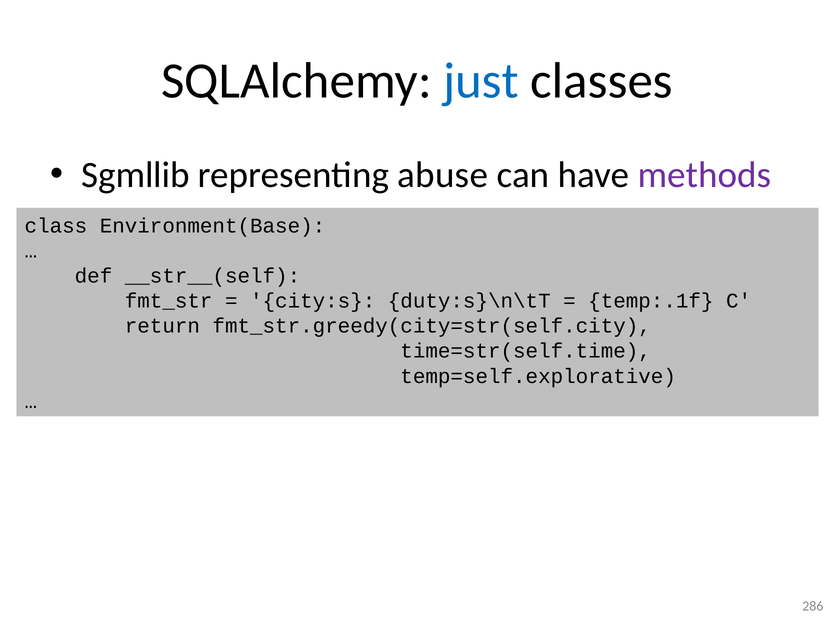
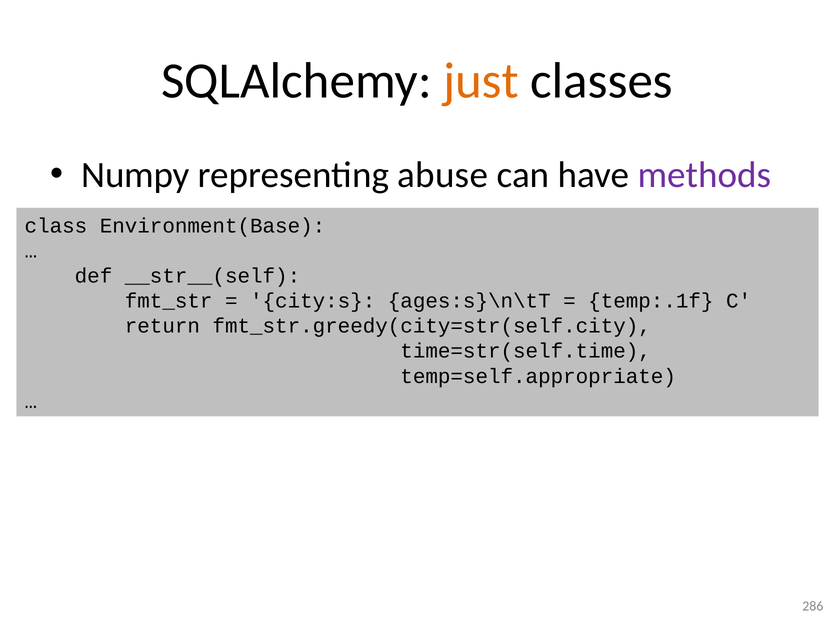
just colour: blue -> orange (481, 81)
Sgmllib: Sgmllib -> Numpy (136, 175)
duty:s}\n\tT: duty:s}\n\tT -> ages:s}\n\tT (469, 301)
temp=self.explorative: temp=self.explorative -> temp=self.appropriate (538, 376)
